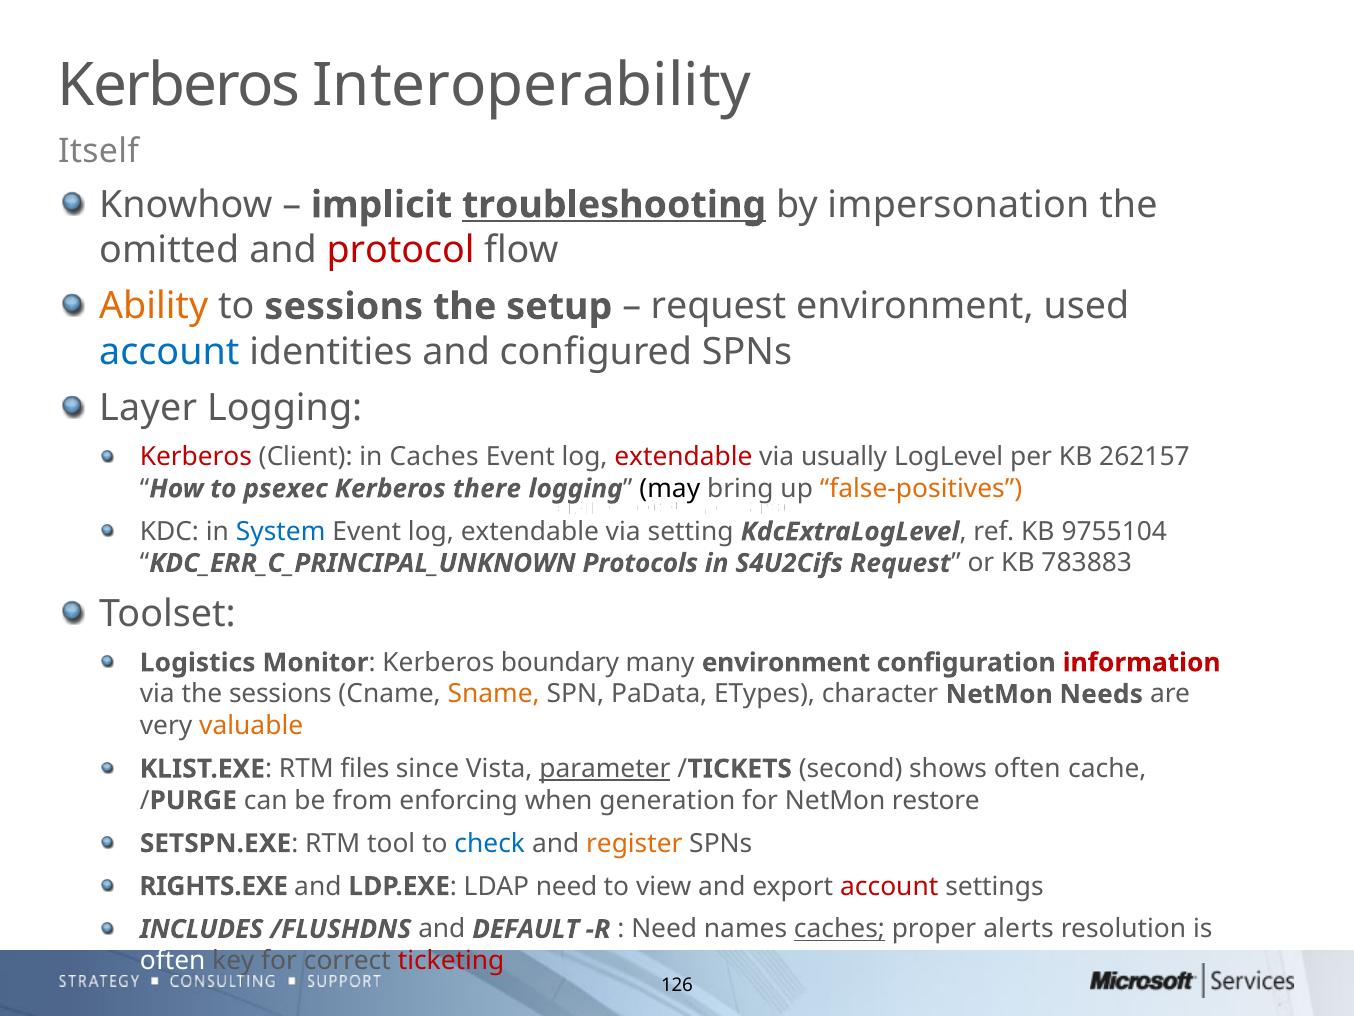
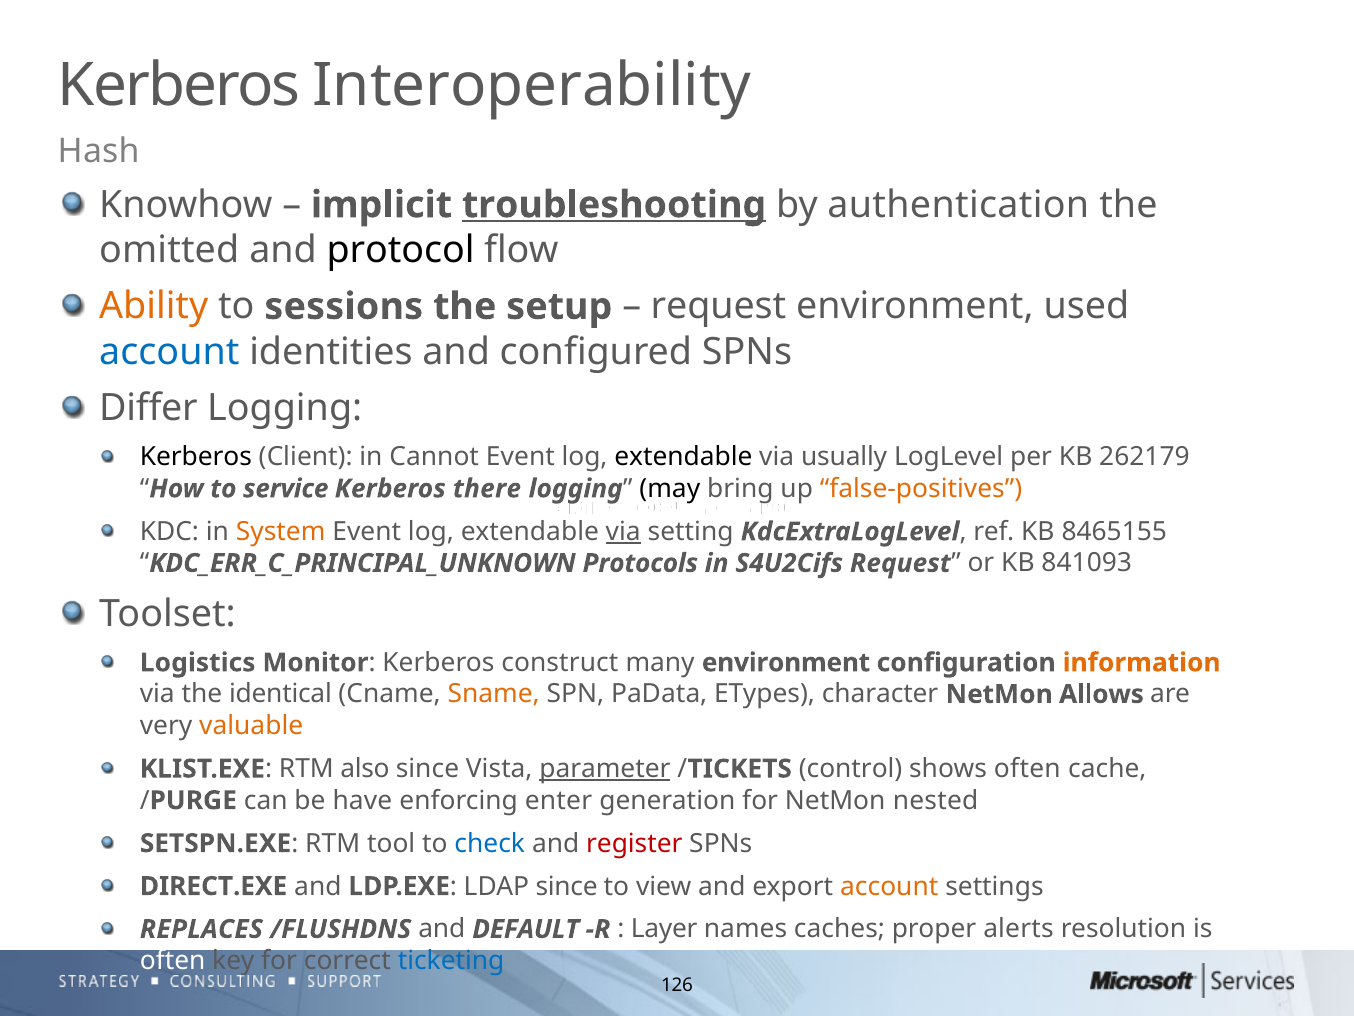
Itself: Itself -> Hash (99, 152)
impersonation: impersonation -> authentication (958, 205)
protocol colour: red -> black (401, 250)
Layer: Layer -> Differ (148, 408)
Kerberos colour: red -> black (196, 457)
in Caches: Caches -> Cannot (434, 457)
extendable colour: red -> black (683, 457)
262157: 262157 -> 262179 (1144, 457)
psexec: psexec -> service (286, 488)
System colour: blue -> orange (281, 531)
via underline: none -> present (623, 531)
9755104: 9755104 -> 8465155 (1114, 531)
783883: 783883 -> 841093 (1087, 563)
boundary: boundary -> construct (560, 662)
information colour: red -> orange (1142, 662)
the sessions: sessions -> identical (280, 694)
Needs: Needs -> Allows (1101, 694)
files: files -> also (365, 768)
second: second -> control (851, 768)
from: from -> have (362, 800)
when: when -> enter (559, 800)
restore: restore -> nested (936, 800)
register colour: orange -> red (634, 843)
RIGHTS.EXE: RIGHTS.EXE -> DIRECT.EXE (214, 886)
LDAP need: need -> since (567, 886)
account colour: red -> orange (889, 886)
INCLUDES: INCLUDES -> REPLACES (201, 929)
Need: Need -> Layer (664, 929)
caches underline: present -> none (839, 929)
ticketing colour: red -> blue (451, 960)
